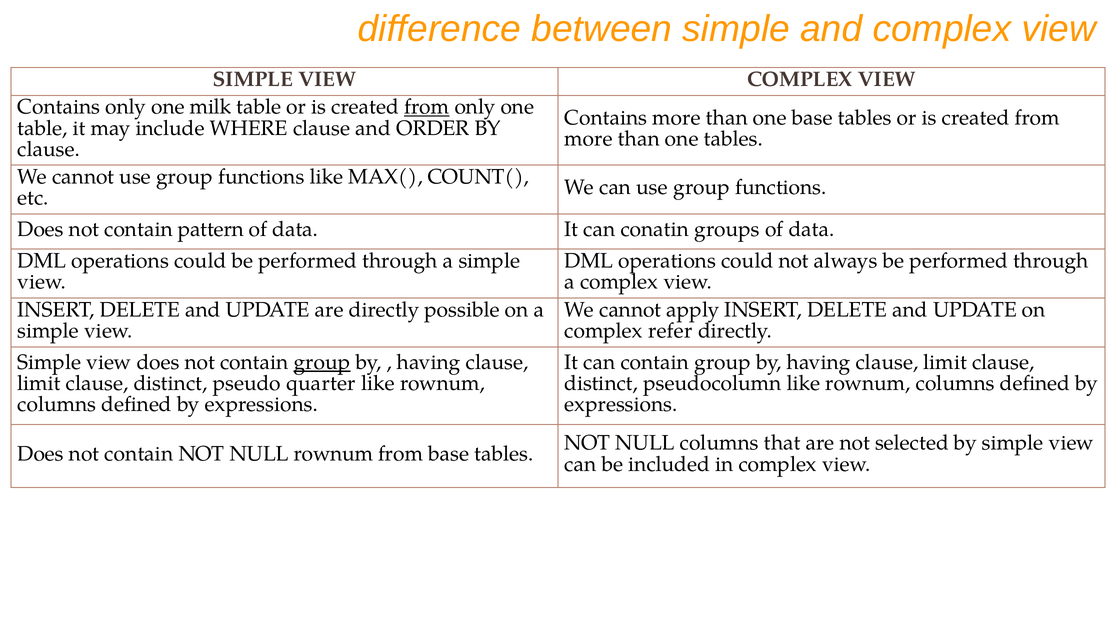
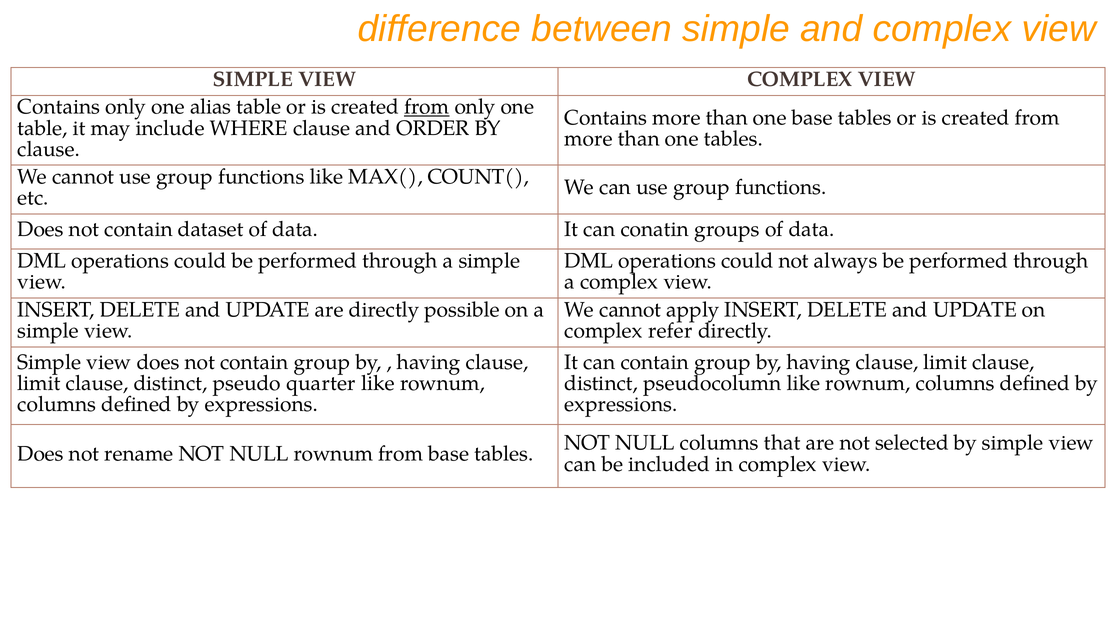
milk: milk -> alias (211, 107)
pattern: pattern -> dataset (211, 229)
group underline: present -> none (322, 362)
contain: contain -> rename (139, 453)
